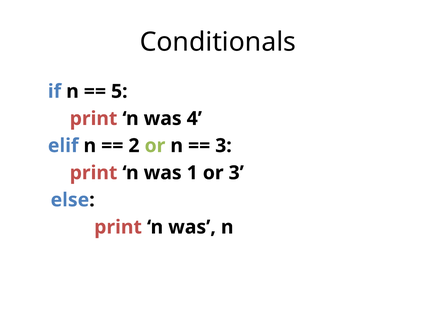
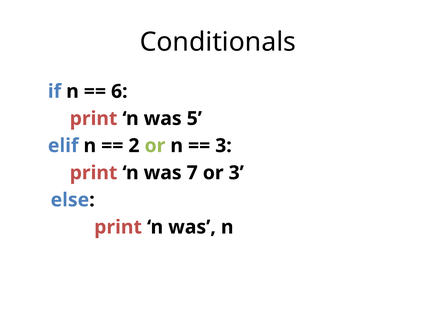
5: 5 -> 6 (119, 91)
4: 4 -> 5 (194, 119)
1: 1 -> 7 (192, 173)
